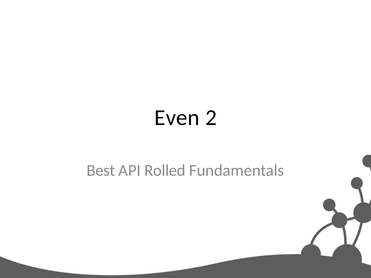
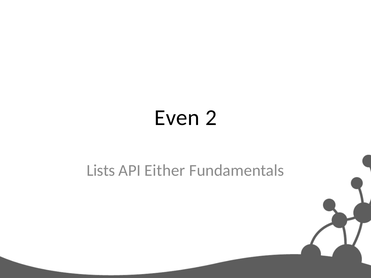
Best: Best -> Lists (101, 171)
Rolled: Rolled -> Either (165, 171)
